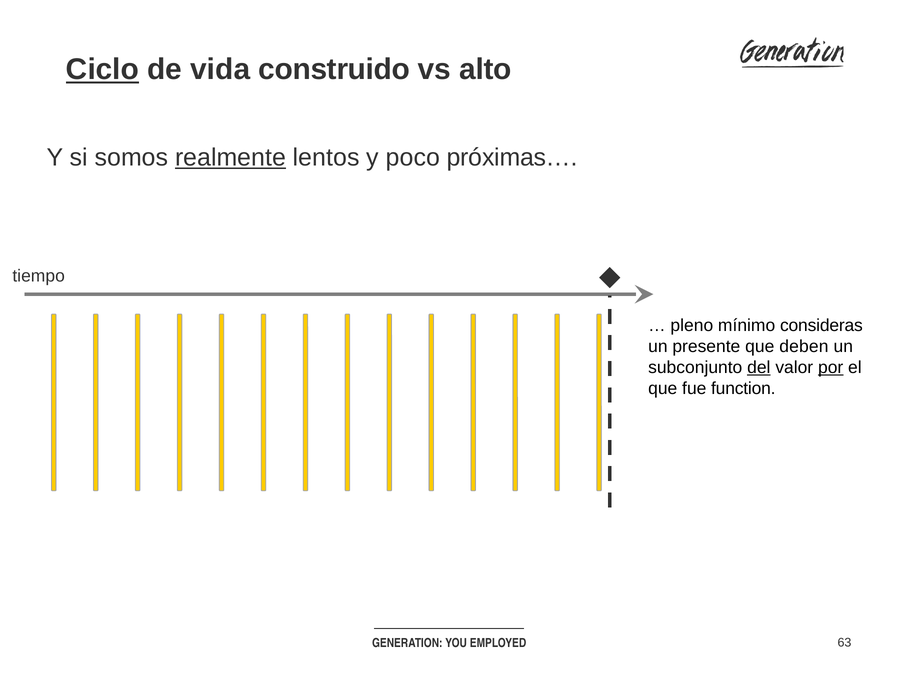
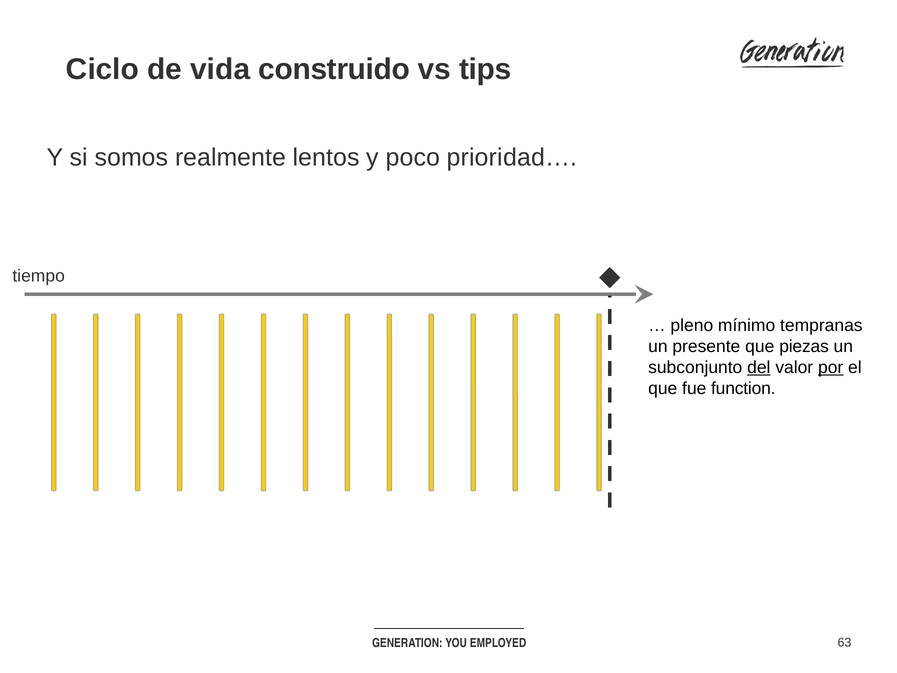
Ciclo underline: present -> none (102, 70)
alto: alto -> tips (485, 70)
realmente underline: present -> none (231, 158)
próximas…: próximas… -> prioridad… (512, 158)
consideras: consideras -> tempranas (821, 325)
deben: deben -> piezas (804, 346)
